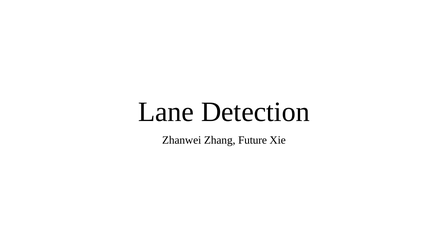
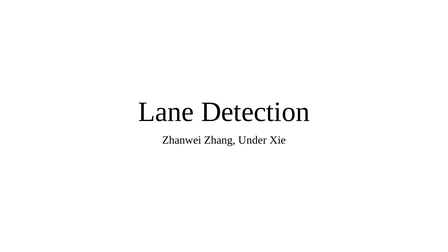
Future: Future -> Under (252, 140)
